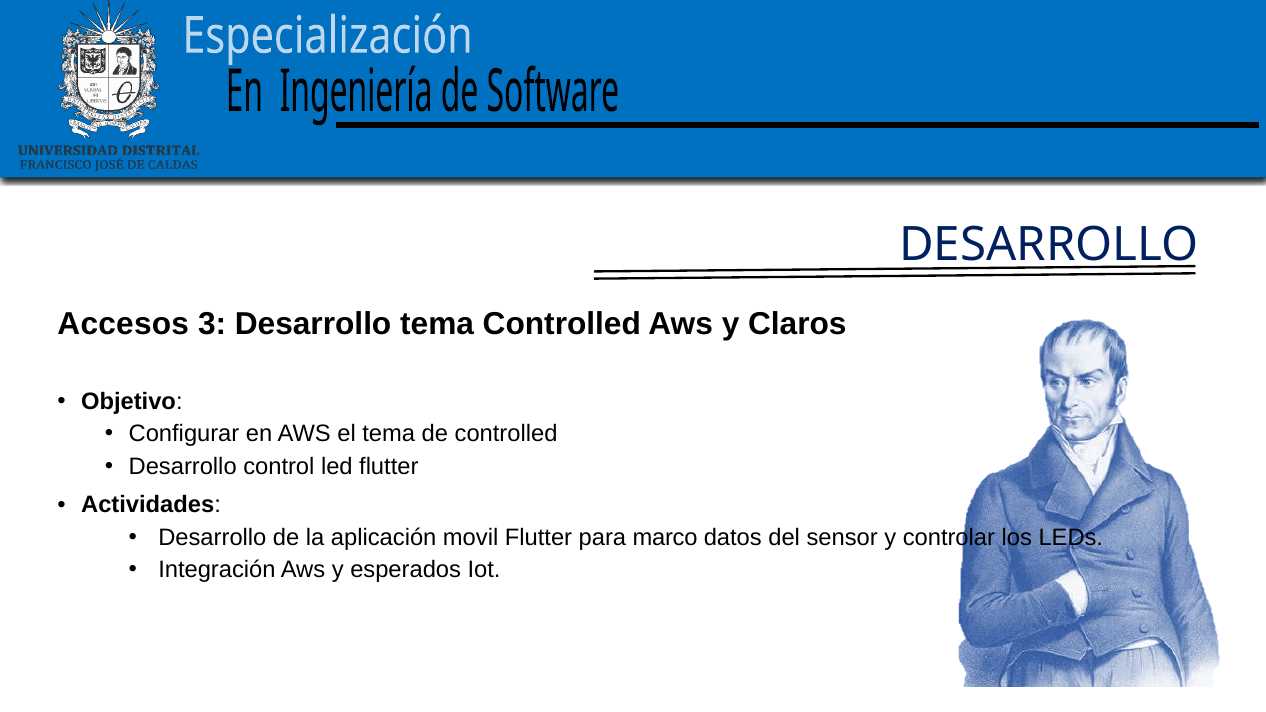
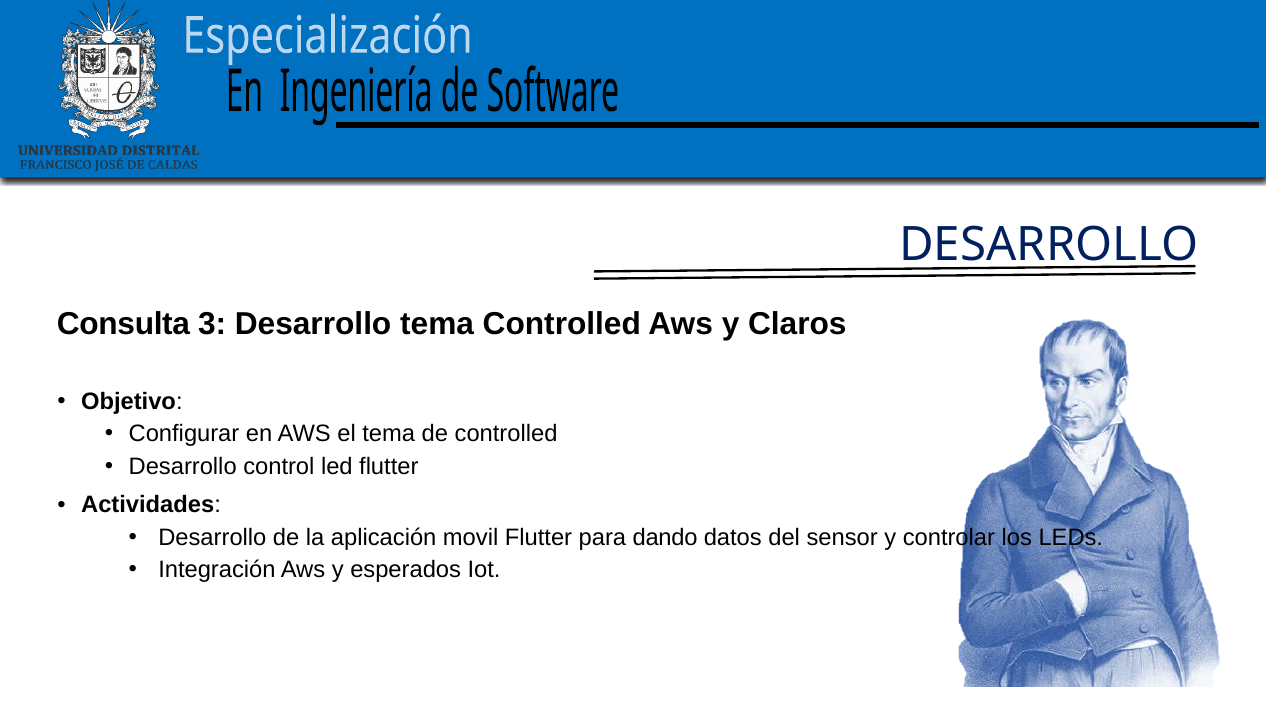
Accesos: Accesos -> Consulta (123, 324)
marco: marco -> dando (665, 537)
